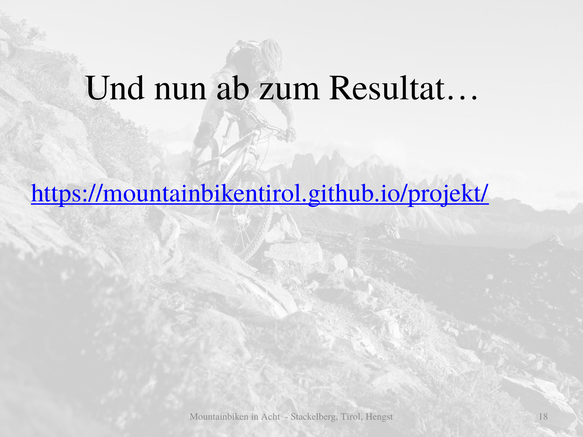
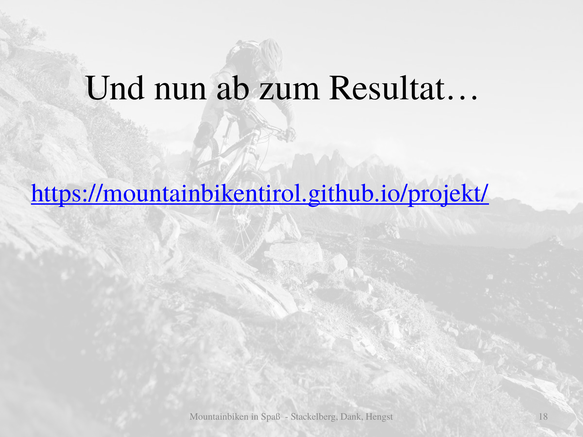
Acht: Acht -> Spaß (271, 417)
Tirol: Tirol -> Dank (352, 417)
